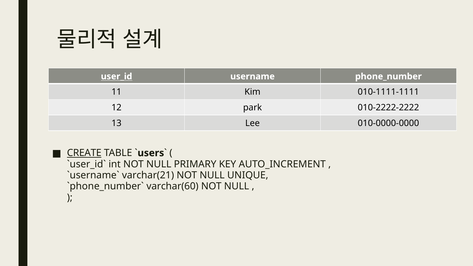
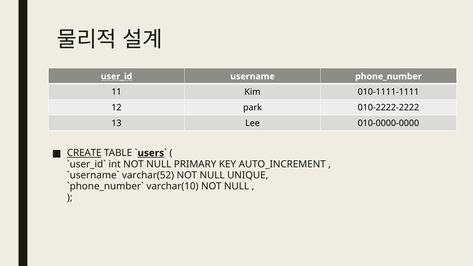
users underline: none -> present (151, 153)
varchar(21: varchar(21 -> varchar(52 (148, 175)
varchar(60: varchar(60 -> varchar(10 (172, 186)
